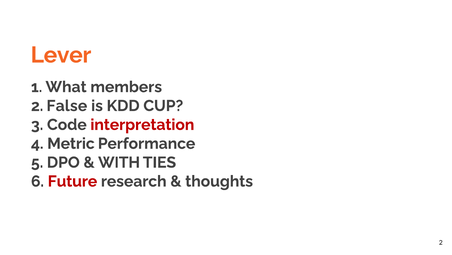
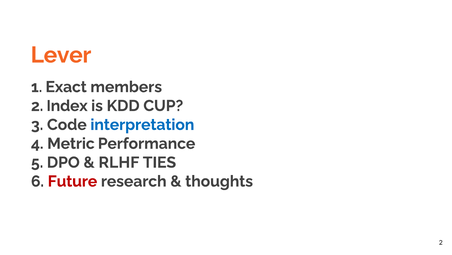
What: What -> Exact (66, 87)
False: False -> Index (67, 106)
interpretation colour: red -> blue (142, 124)
WITH: WITH -> RLHF (119, 162)
